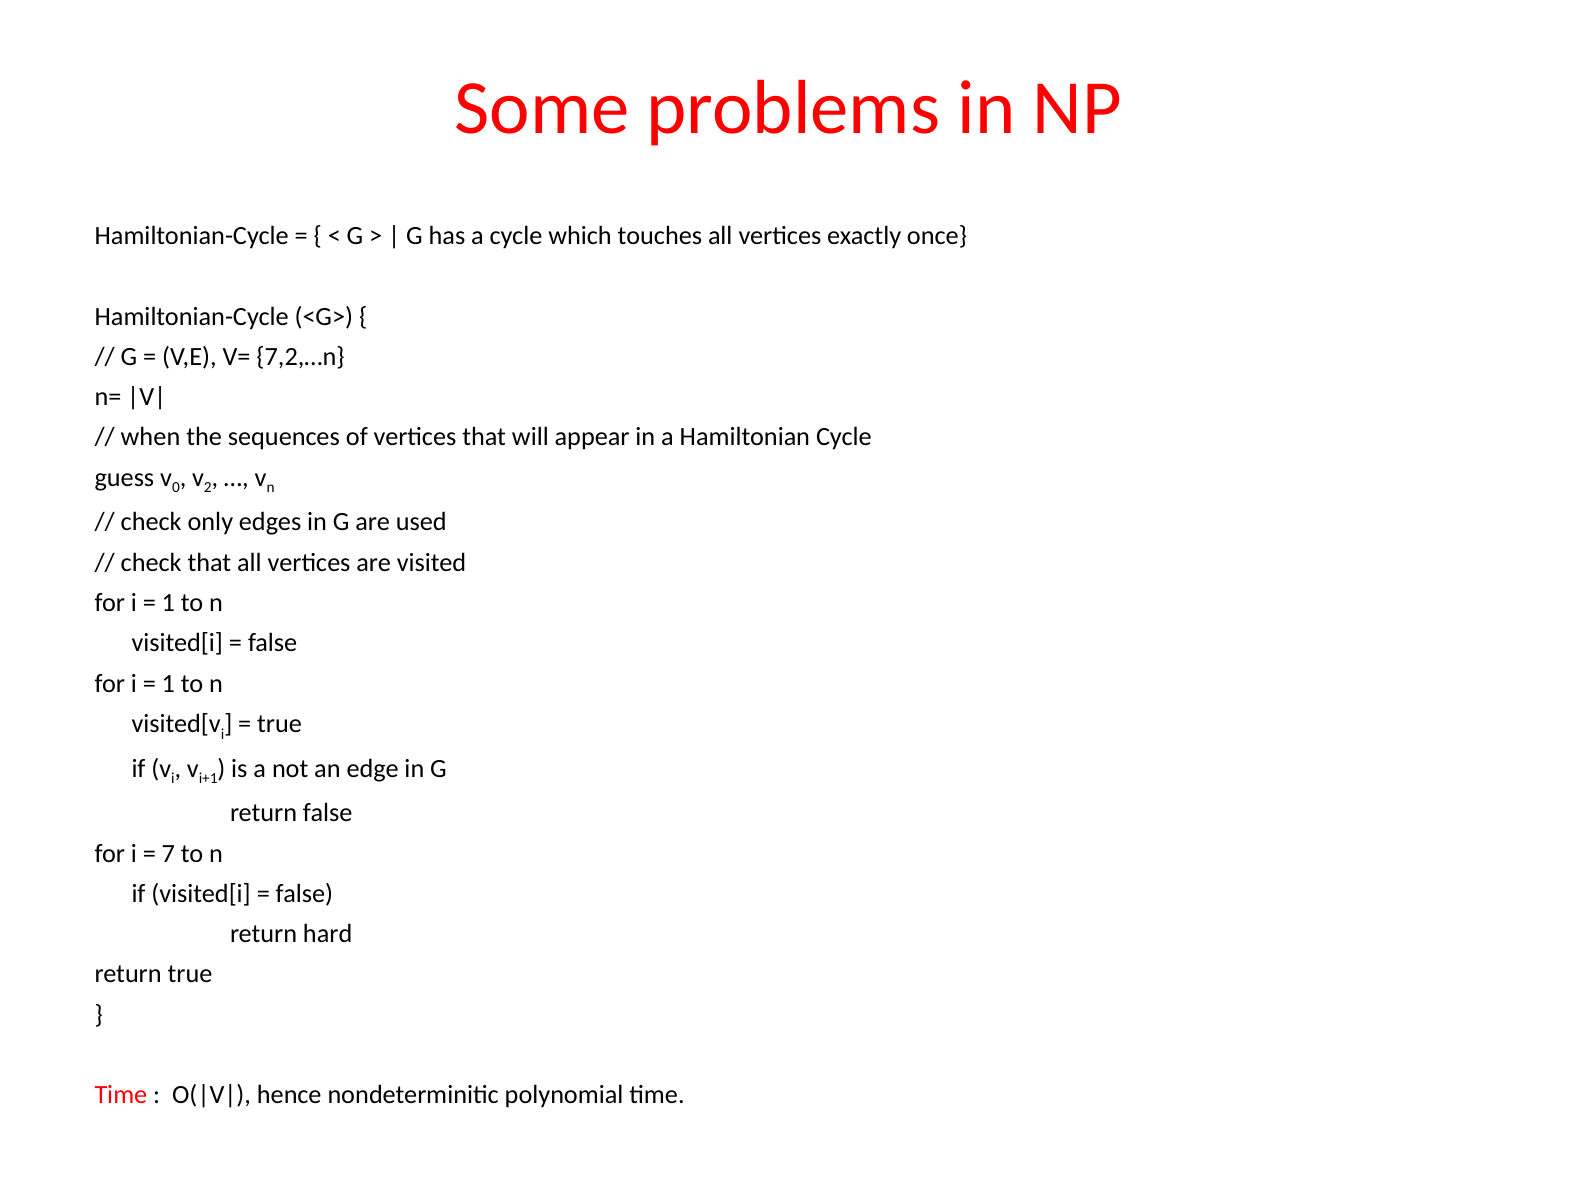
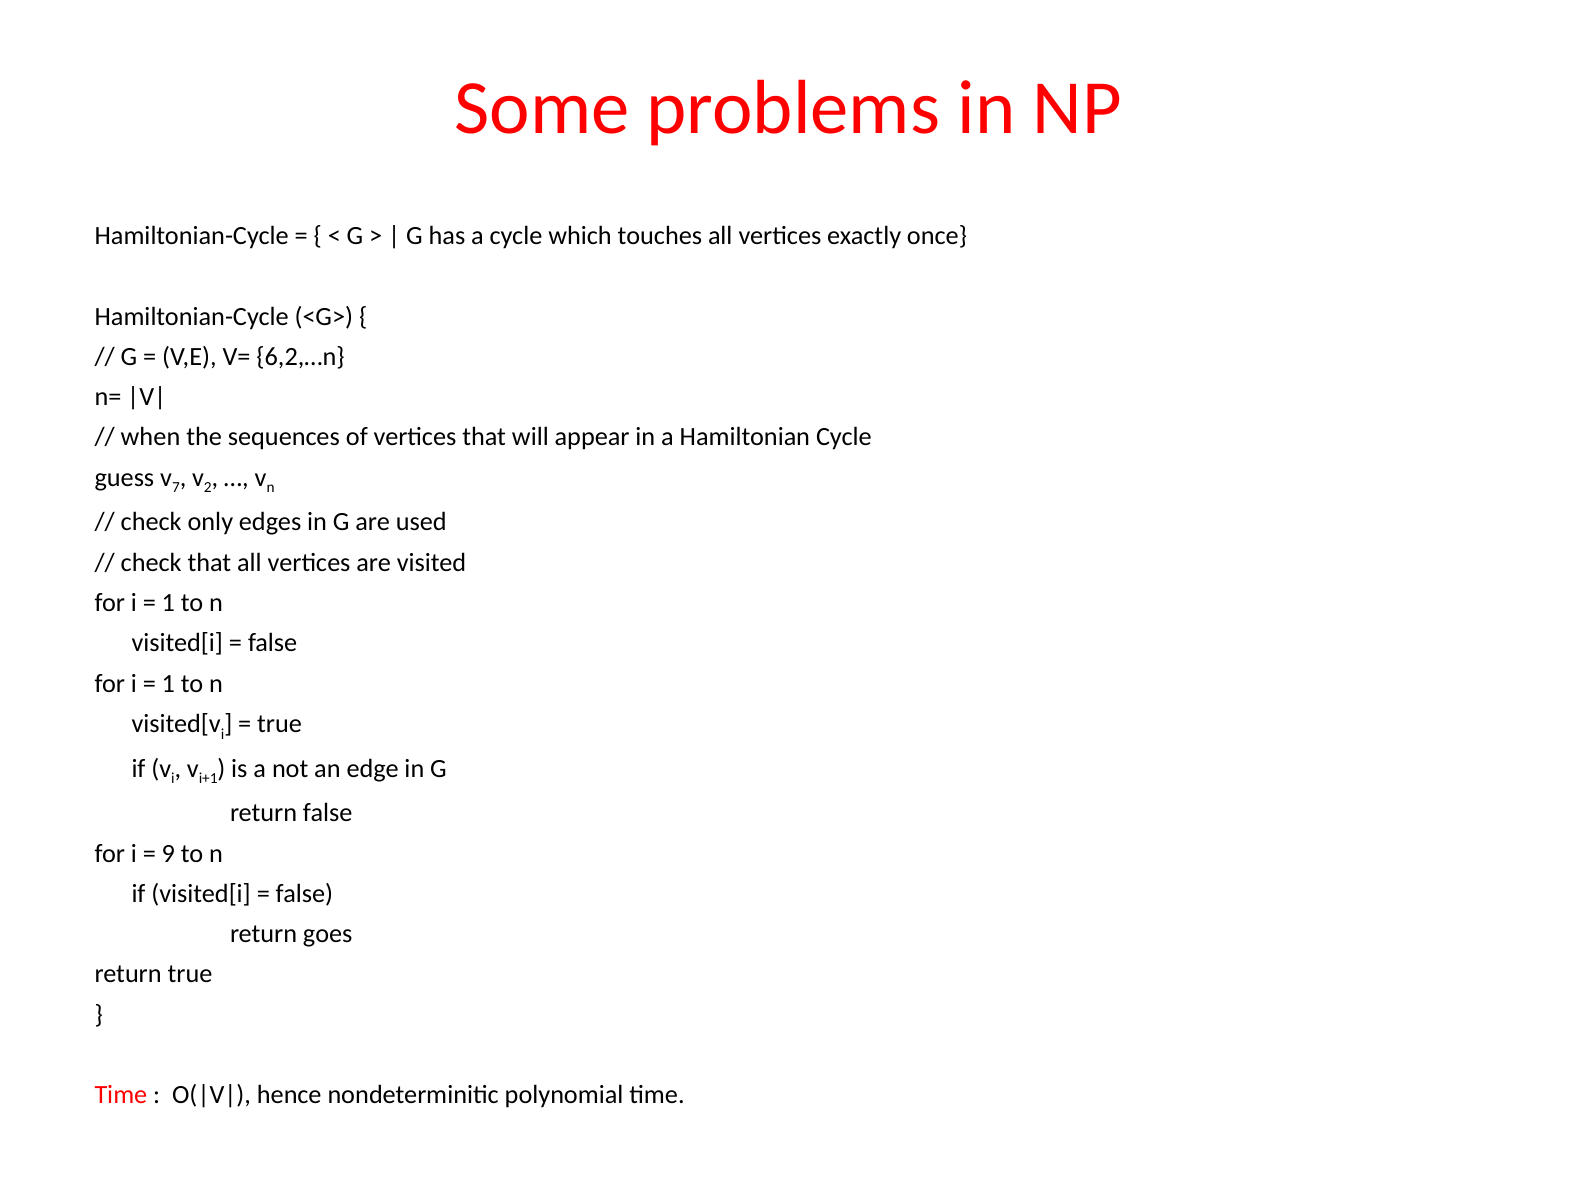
7,2,…n: 7,2,…n -> 6,2,…n (300, 357)
0: 0 -> 7 (176, 488)
7: 7 -> 9 (168, 853)
hard: hard -> goes (328, 934)
